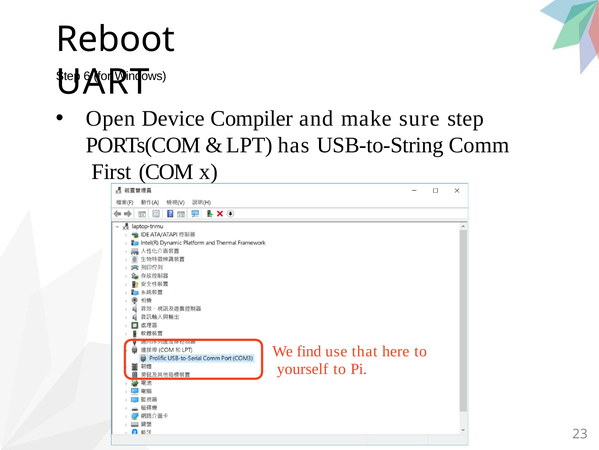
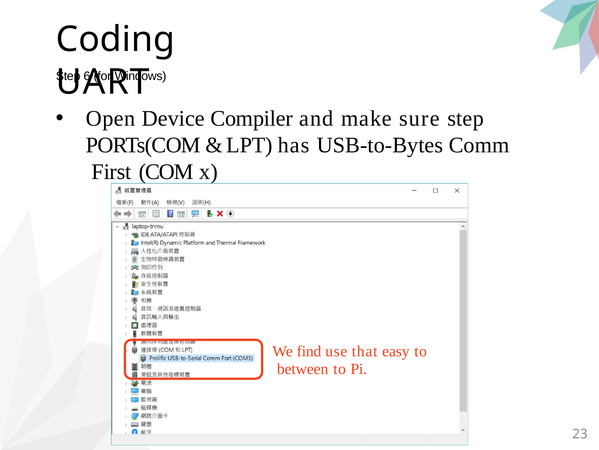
Reboot: Reboot -> Coding (115, 39)
USB-to-String: USB-to-String -> USB-to-Bytes (380, 145)
here: here -> easy (396, 351)
yourself: yourself -> between (303, 369)
